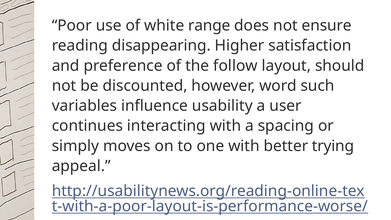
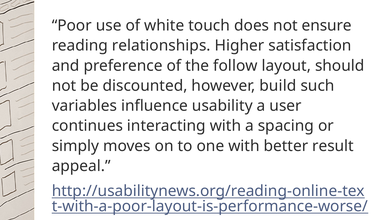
range: range -> touch (209, 26)
disappearing: disappearing -> relationships (161, 46)
word: word -> build (278, 86)
trying: trying -> result (333, 146)
